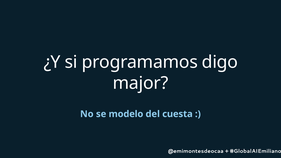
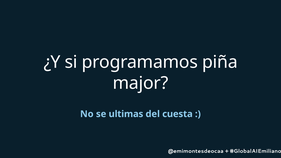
digo: digo -> piña (220, 62)
modelo: modelo -> ultimas (126, 114)
